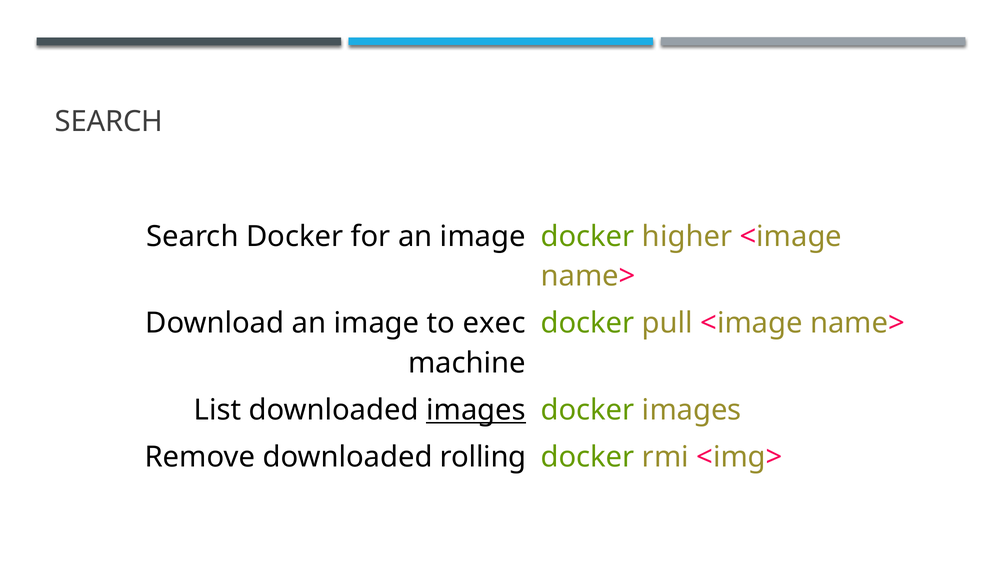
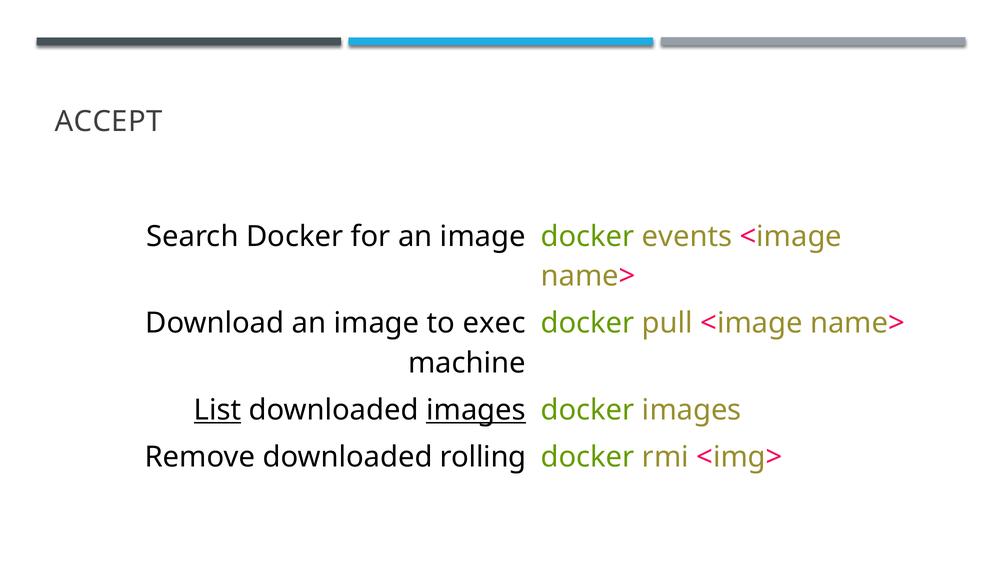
SEARCH: SEARCH -> ACCEPT (109, 122)
higher: higher -> events (687, 237)
List underline: none -> present (218, 411)
